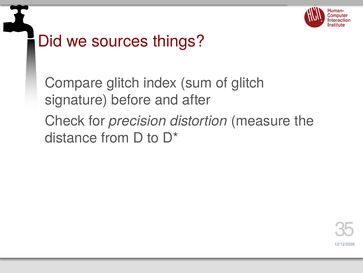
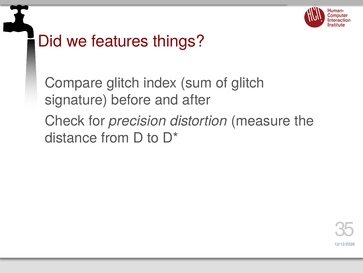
sources: sources -> features (120, 41)
